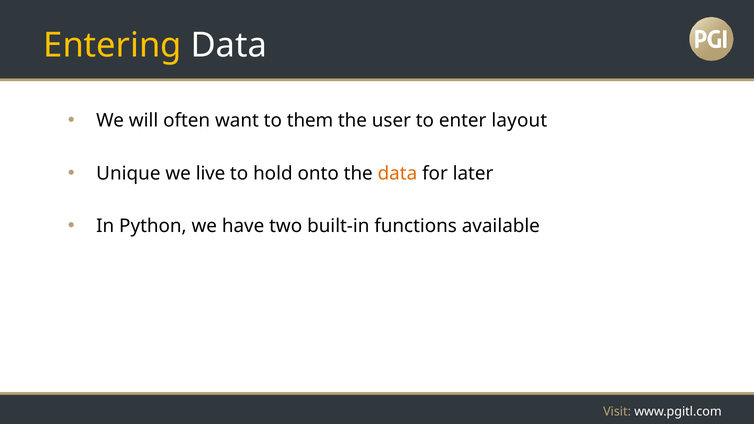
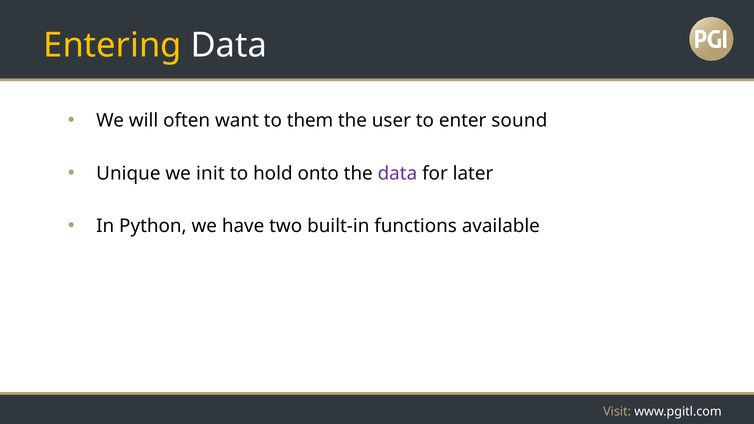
layout: layout -> sound (519, 121)
live: live -> init (210, 173)
data colour: orange -> purple (397, 173)
